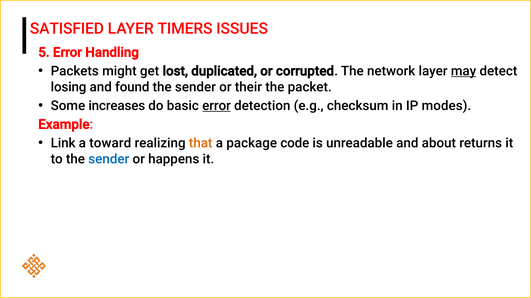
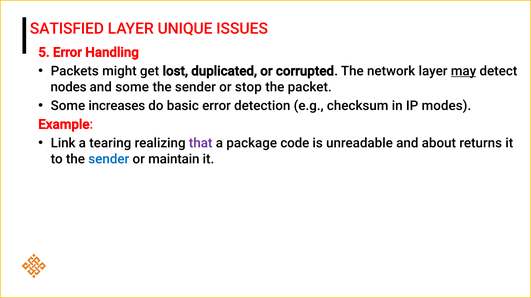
TIMERS: TIMERS -> UNIQUE (185, 29)
losing: losing -> nodes (69, 87)
and found: found -> some (132, 87)
their: their -> stop (248, 87)
error underline: present -> none (217, 106)
toward: toward -> tearing (110, 143)
that colour: orange -> purple (201, 143)
happens: happens -> maintain (174, 159)
